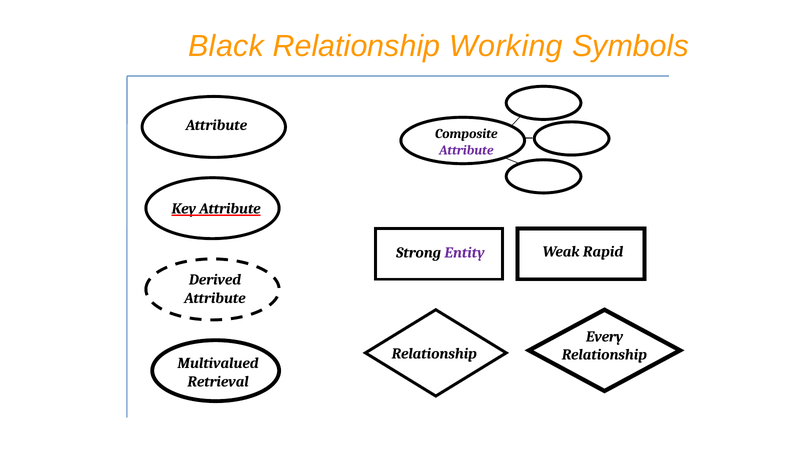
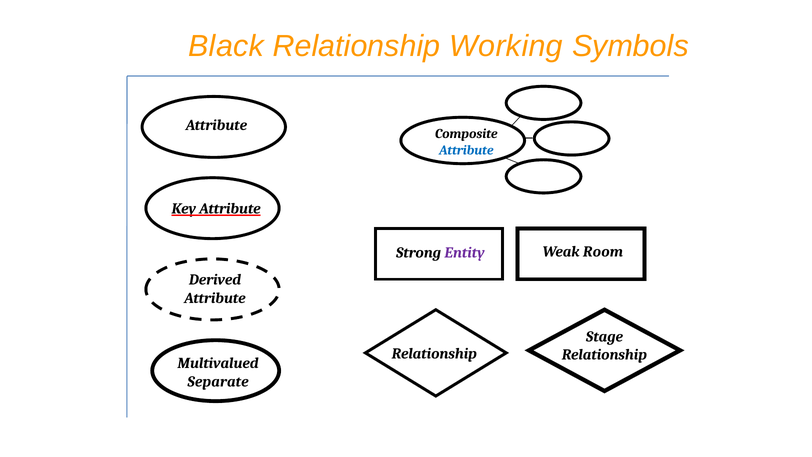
Attribute colour: purple -> blue (466, 150)
Rapid: Rapid -> Room (603, 251)
Every: Every -> Stage (604, 336)
Retrieval: Retrieval -> Separate (218, 381)
